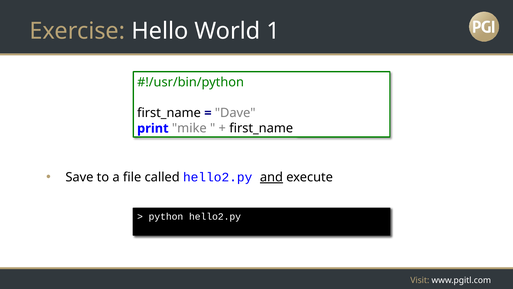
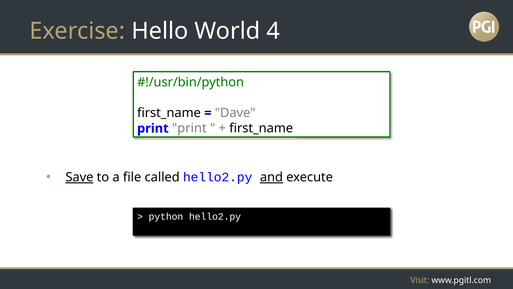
1: 1 -> 4 (273, 31)
print mike: mike -> print (189, 128)
Save underline: none -> present (79, 177)
